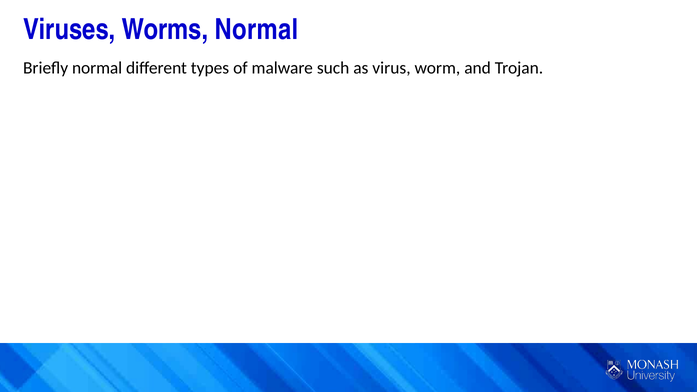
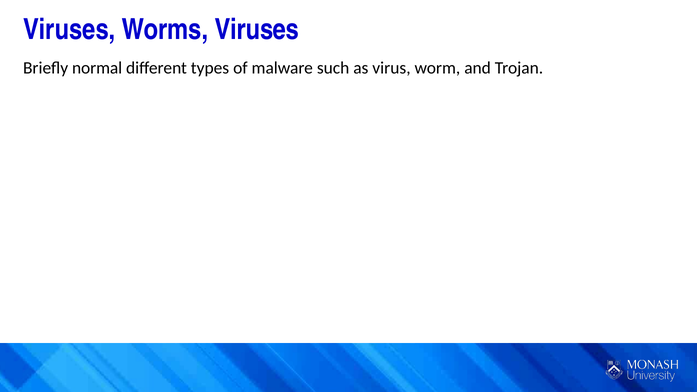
Worms Normal: Normal -> Viruses (257, 30)
